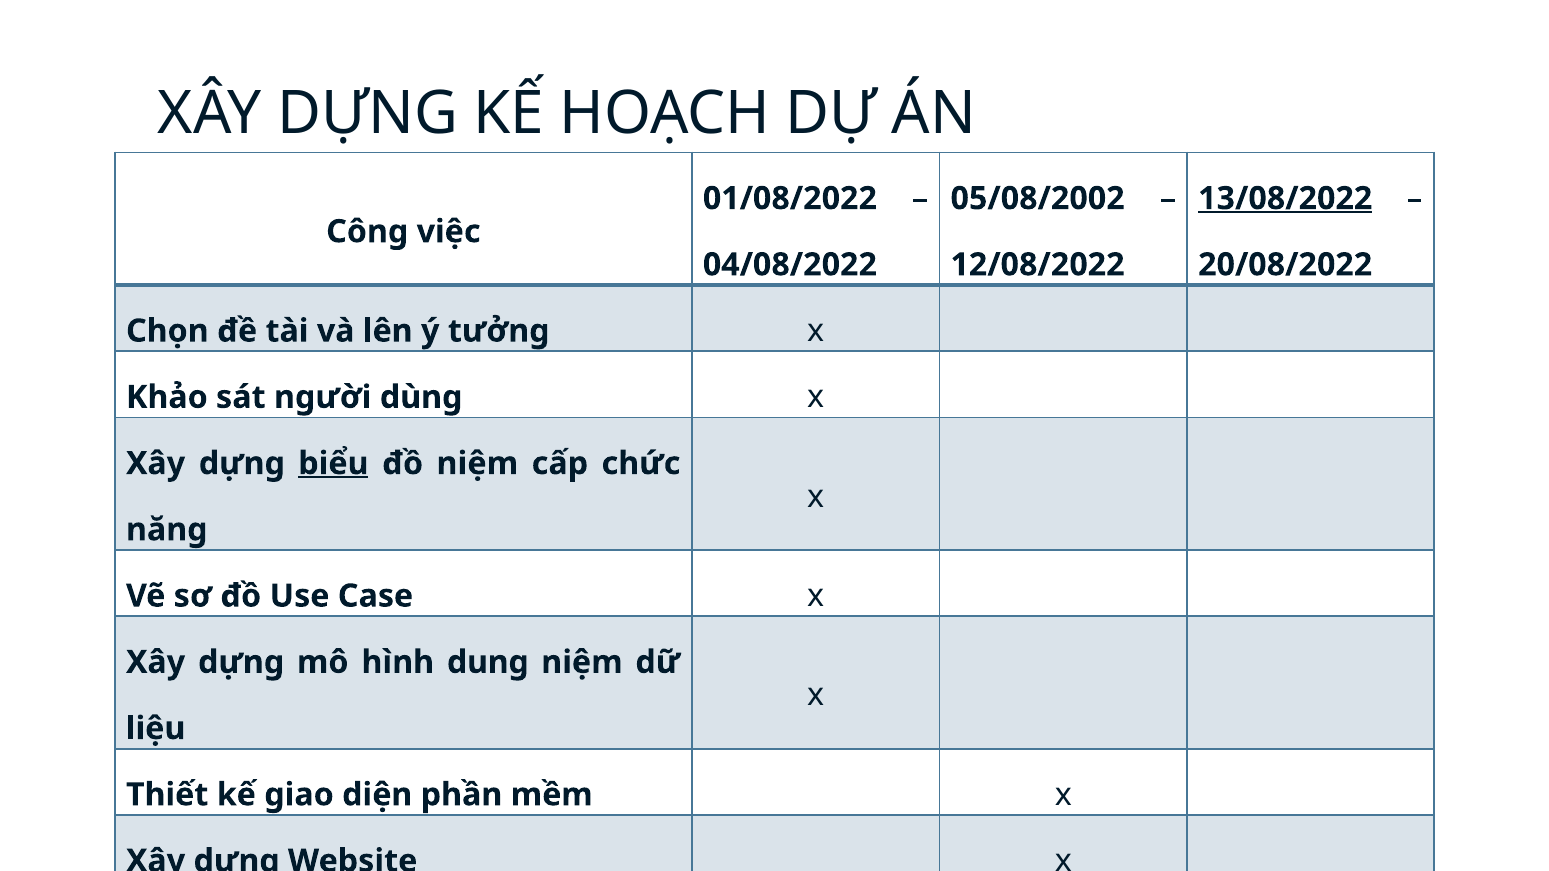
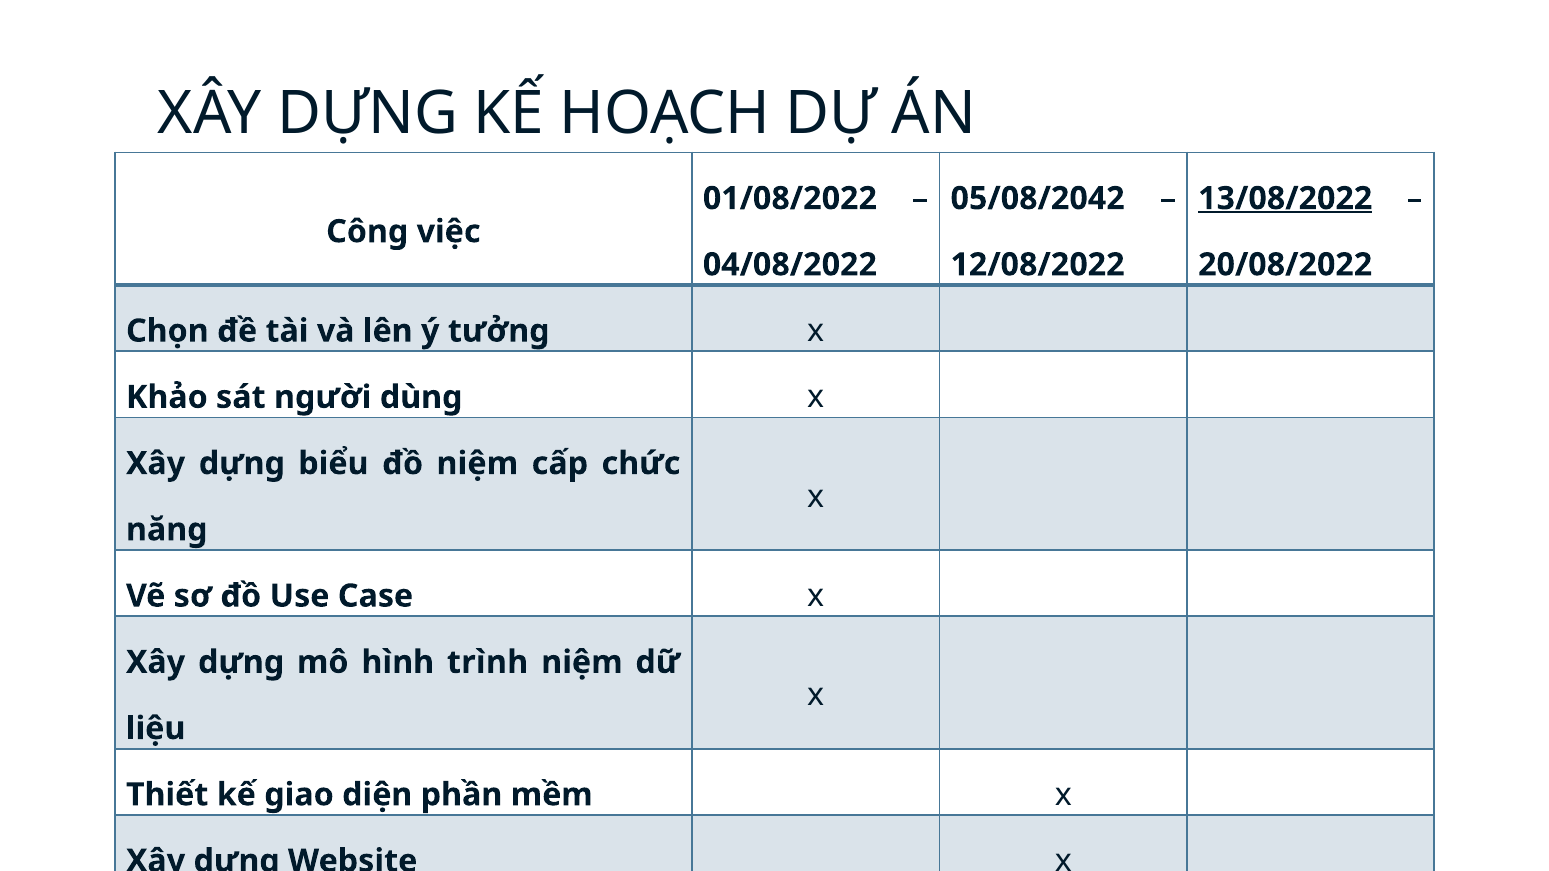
05/08/2002: 05/08/2002 -> 05/08/2042 (1038, 199)
biểu underline: present -> none (333, 464)
hình dung: dung -> trình (488, 662)
